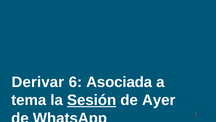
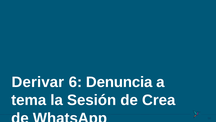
Asociada: Asociada -> Denuncia (119, 82)
Sesión underline: present -> none (92, 100)
Ayer: Ayer -> Crea (159, 100)
